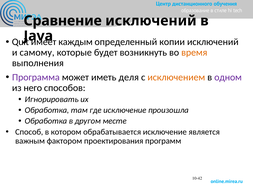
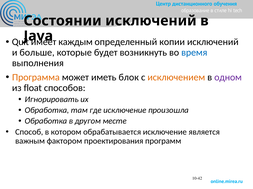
Сравнение: Сравнение -> Состоянии (63, 21)
самому: самому -> больше (37, 53)
время colour: orange -> blue (194, 53)
Программа colour: purple -> orange (36, 78)
деля: деля -> блок (129, 78)
него: него -> float (33, 88)
